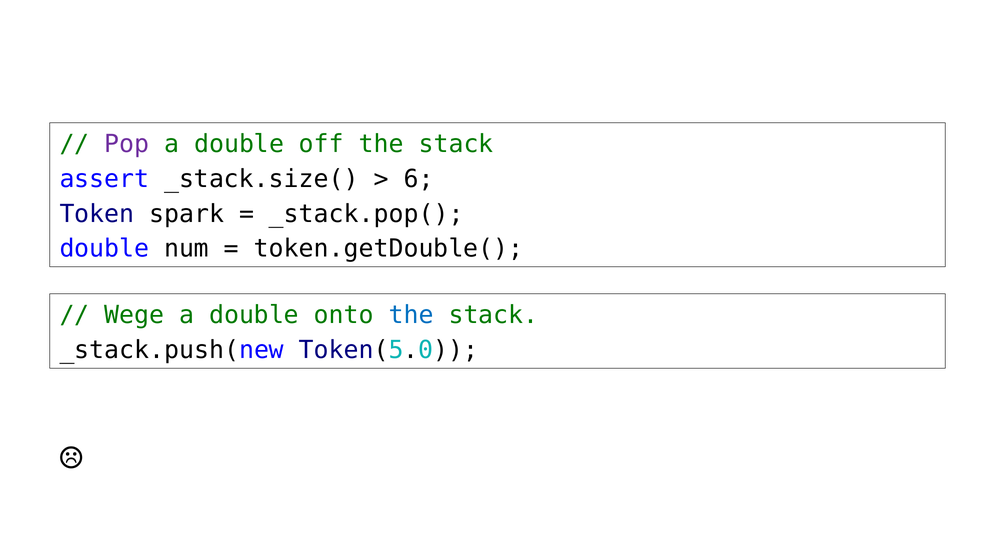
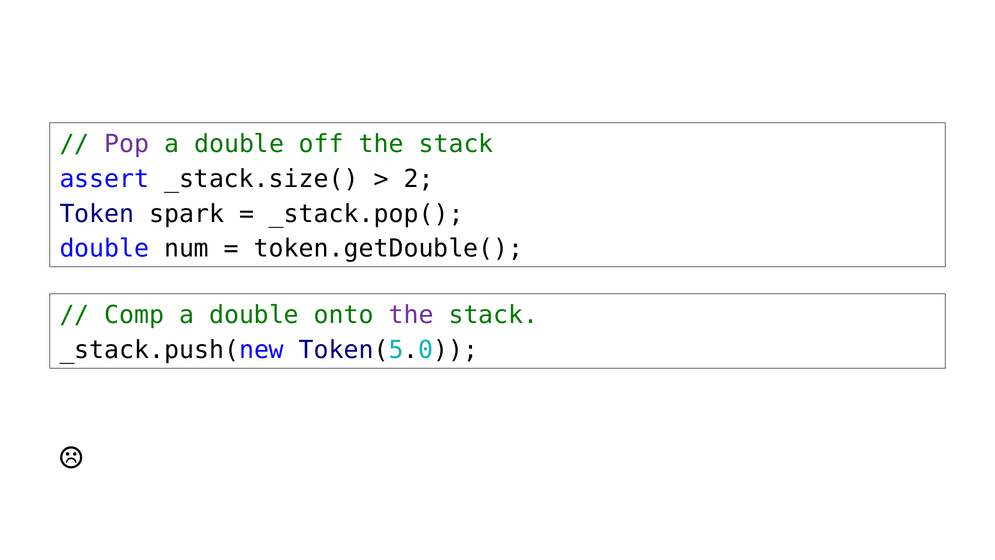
6: 6 -> 2 (419, 179)
Wege: Wege -> Comp (134, 315)
the colour: blue -> purple (411, 315)
